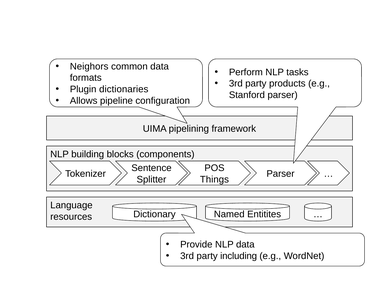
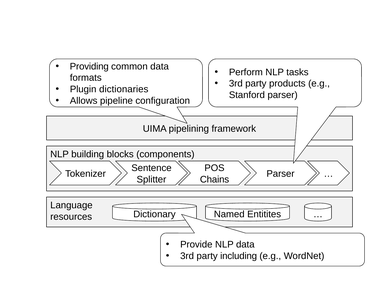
Neighors: Neighors -> Providing (89, 66)
Things: Things -> Chains (215, 179)
